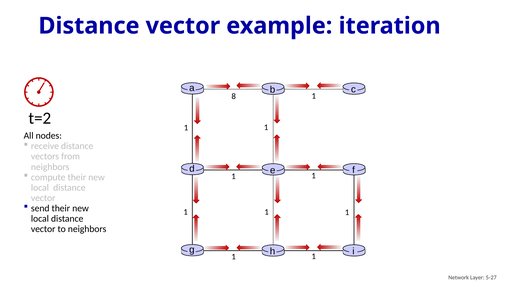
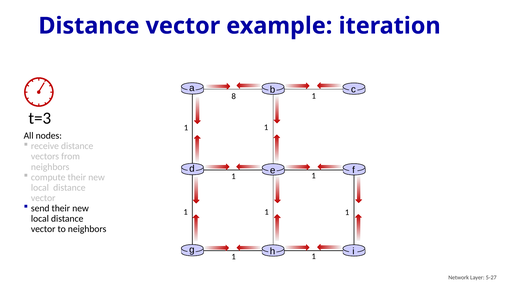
t=2: t=2 -> t=3 (40, 118)
